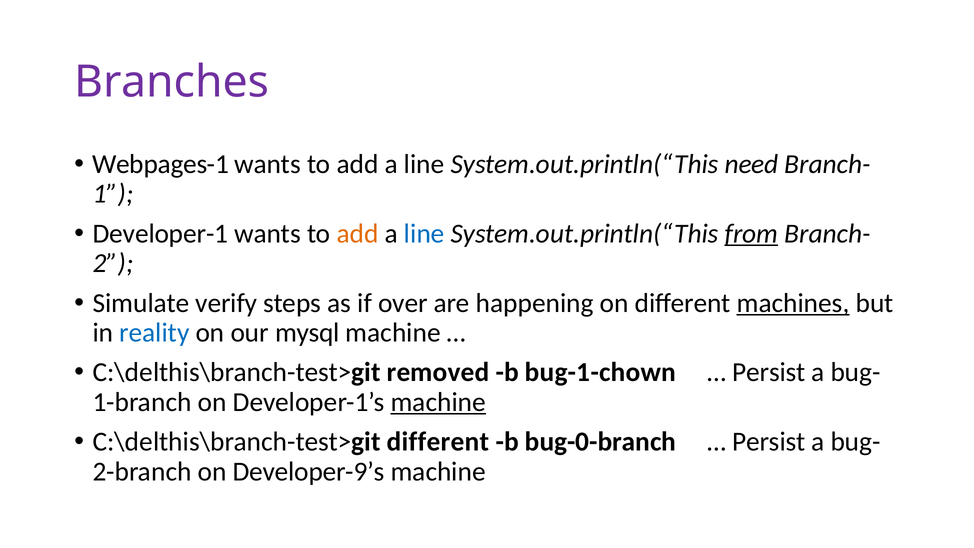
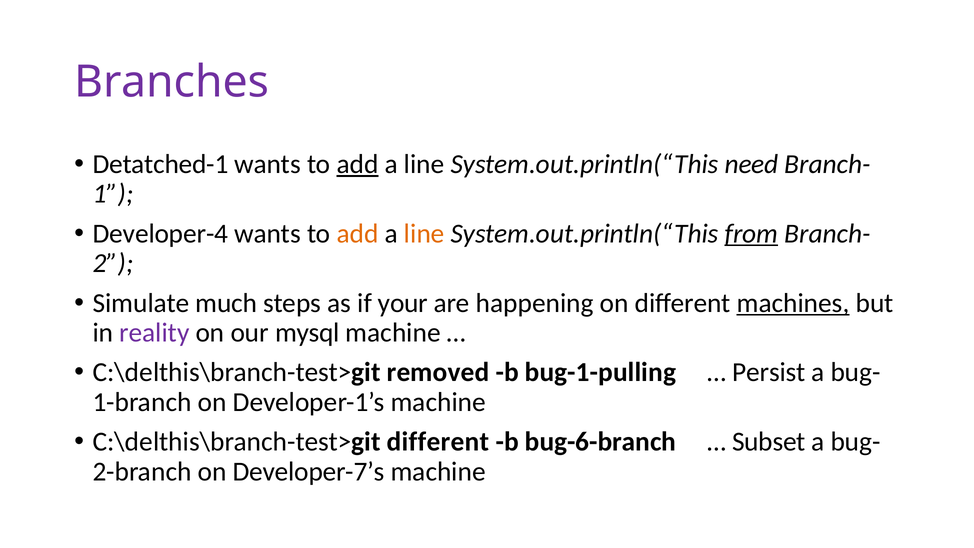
Webpages-1: Webpages-1 -> Detatched-1 (160, 164)
add underline: none -> present (358, 164)
Developer-1: Developer-1 -> Developer-4 (160, 234)
line colour: blue -> orange (424, 234)
verify: verify -> much (226, 303)
over: over -> your (403, 303)
reality colour: blue -> purple (154, 333)
bug-1-chown: bug-1-chown -> bug-1-pulling (600, 372)
machine underline: present -> none (438, 402)
bug-0-branch: bug-0-branch -> bug-6-branch (601, 442)
Persist: Persist -> Subset (769, 442)
Developer-9’s: Developer-9’s -> Developer-7’s (309, 471)
